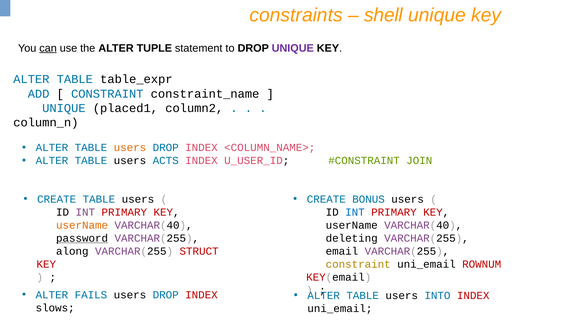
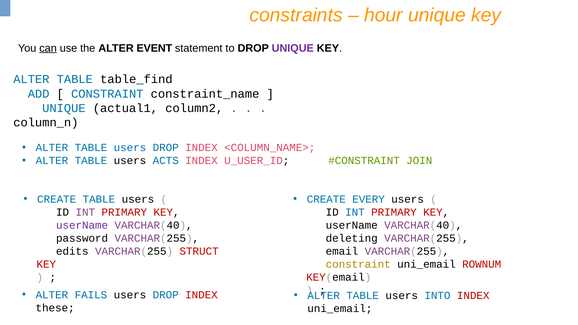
shell: shell -> hour (383, 15)
TUPLE: TUPLE -> EVENT (154, 48)
table_expr: table_expr -> table_find (136, 79)
placed1: placed1 -> actual1 (125, 108)
users colour: orange -> blue (130, 148)
BONUS: BONUS -> EVERY (369, 199)
userName colour: orange -> purple (82, 225)
password underline: present -> none (82, 238)
along: along -> edits (72, 251)
slows: slows -> these (55, 308)
